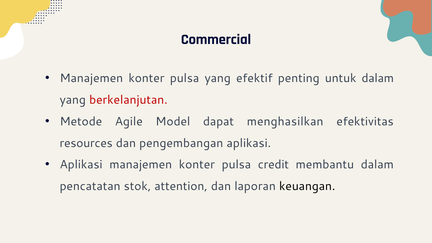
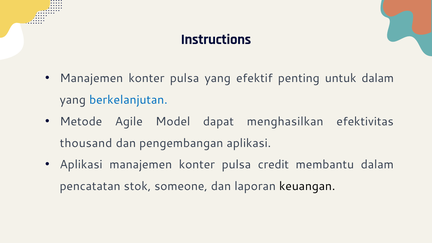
Commercial: Commercial -> Instructions (216, 39)
berkelanjutan colour: red -> blue (128, 100)
resources: resources -> thousand (86, 143)
attention: attention -> someone (181, 186)
